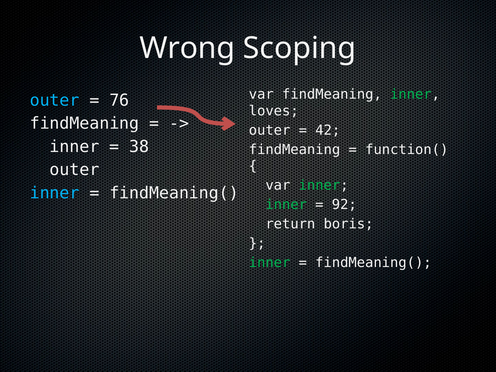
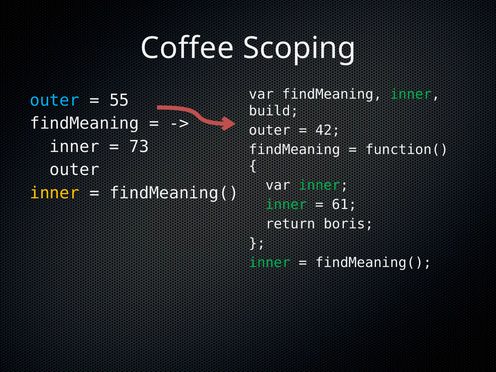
Wrong: Wrong -> Coffee (187, 48)
76: 76 -> 55 (119, 100)
loves: loves -> build (274, 111)
38: 38 -> 73 (139, 147)
inner colour: light blue -> yellow (55, 193)
92: 92 -> 61 (344, 205)
